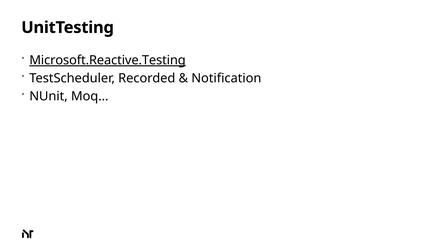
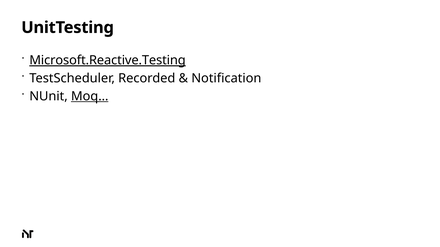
Moq… underline: none -> present (90, 96)
